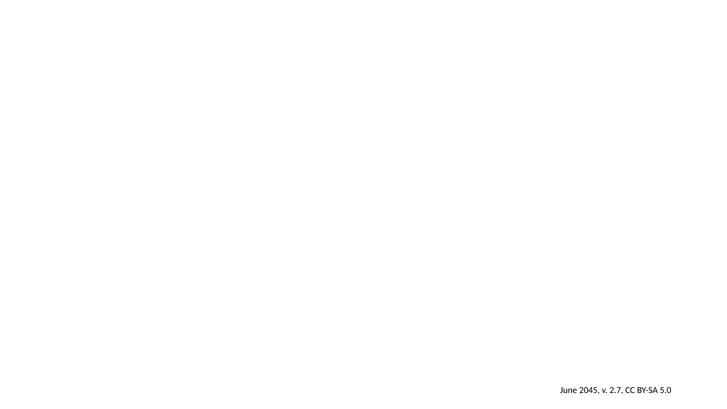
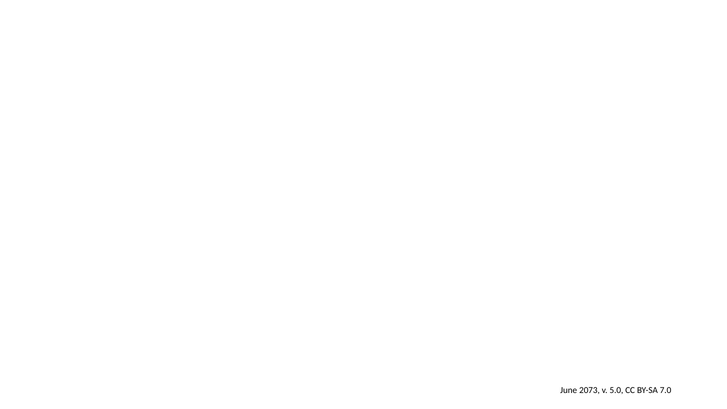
2045: 2045 -> 2073 (589, 390)
2.7: 2.7 -> 5.0 (616, 390)
5.0: 5.0 -> 7.0 (666, 390)
